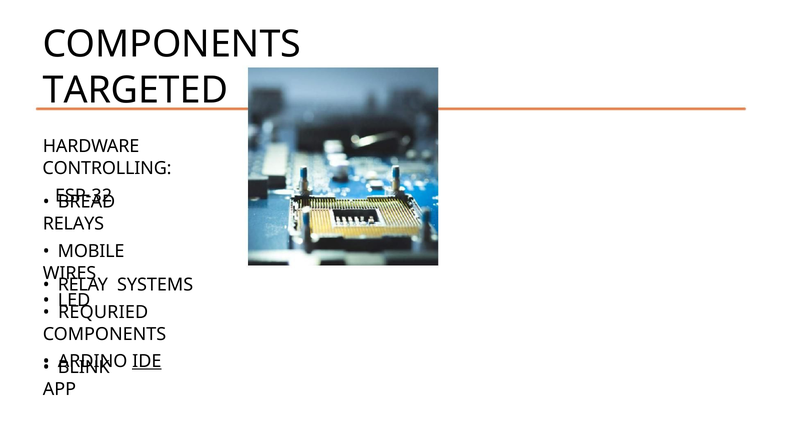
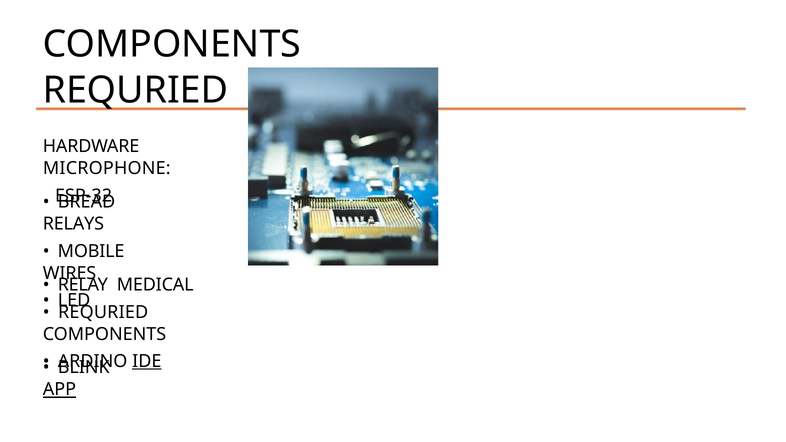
TARGETED: TARGETED -> REQURIED (135, 90)
CONTROLLING: CONTROLLING -> MICROPHONE (107, 168)
SYSTEMS: SYSTEMS -> MEDICAL (155, 285)
APP underline: none -> present (59, 390)
